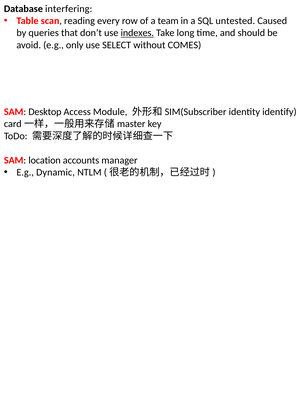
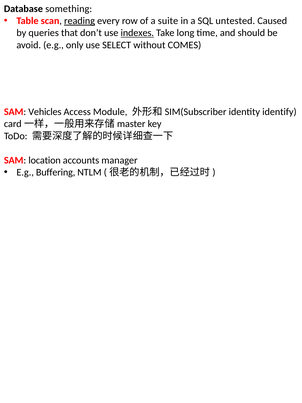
interfering: interfering -> something (69, 9)
reading underline: none -> present (80, 21)
team: team -> suite (168, 21)
Desktop: Desktop -> Vehicles (45, 112)
Dynamic: Dynamic -> Buffering (56, 172)
